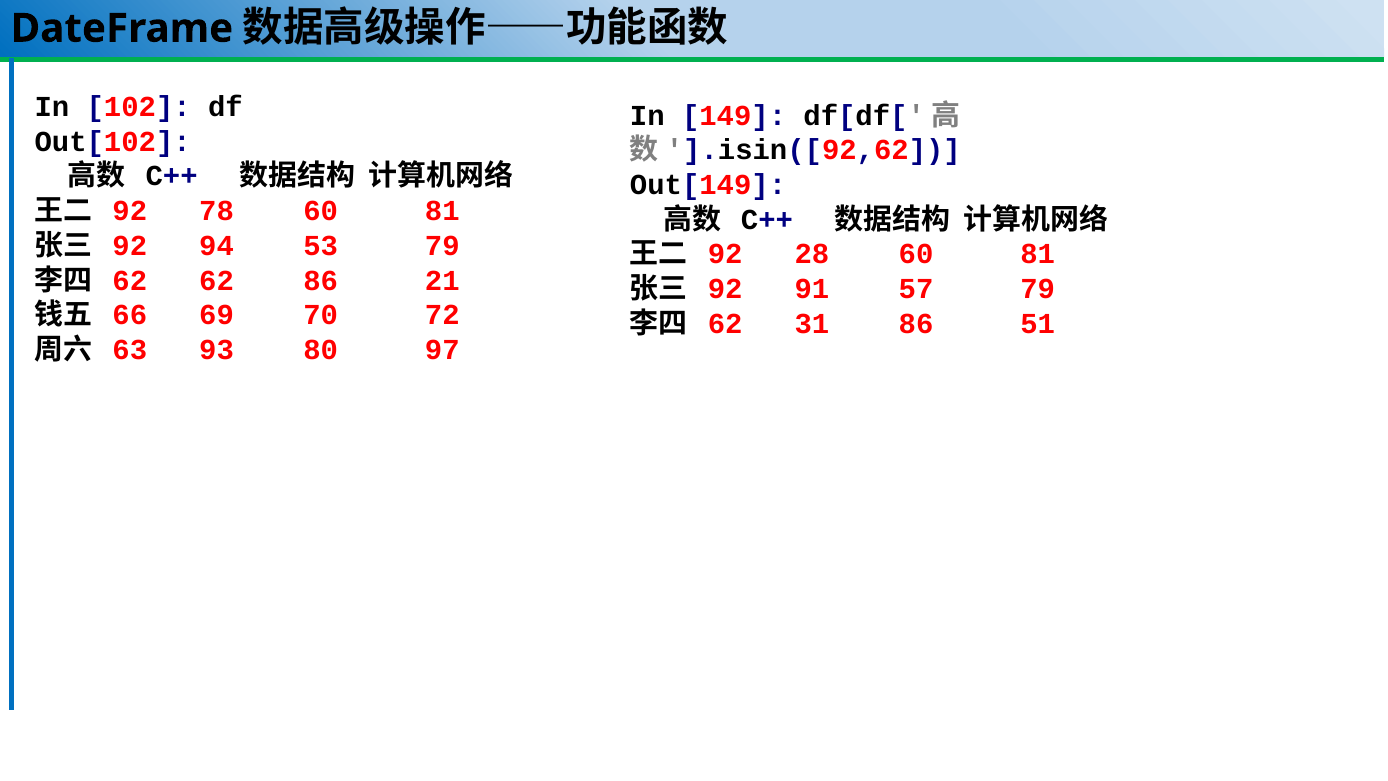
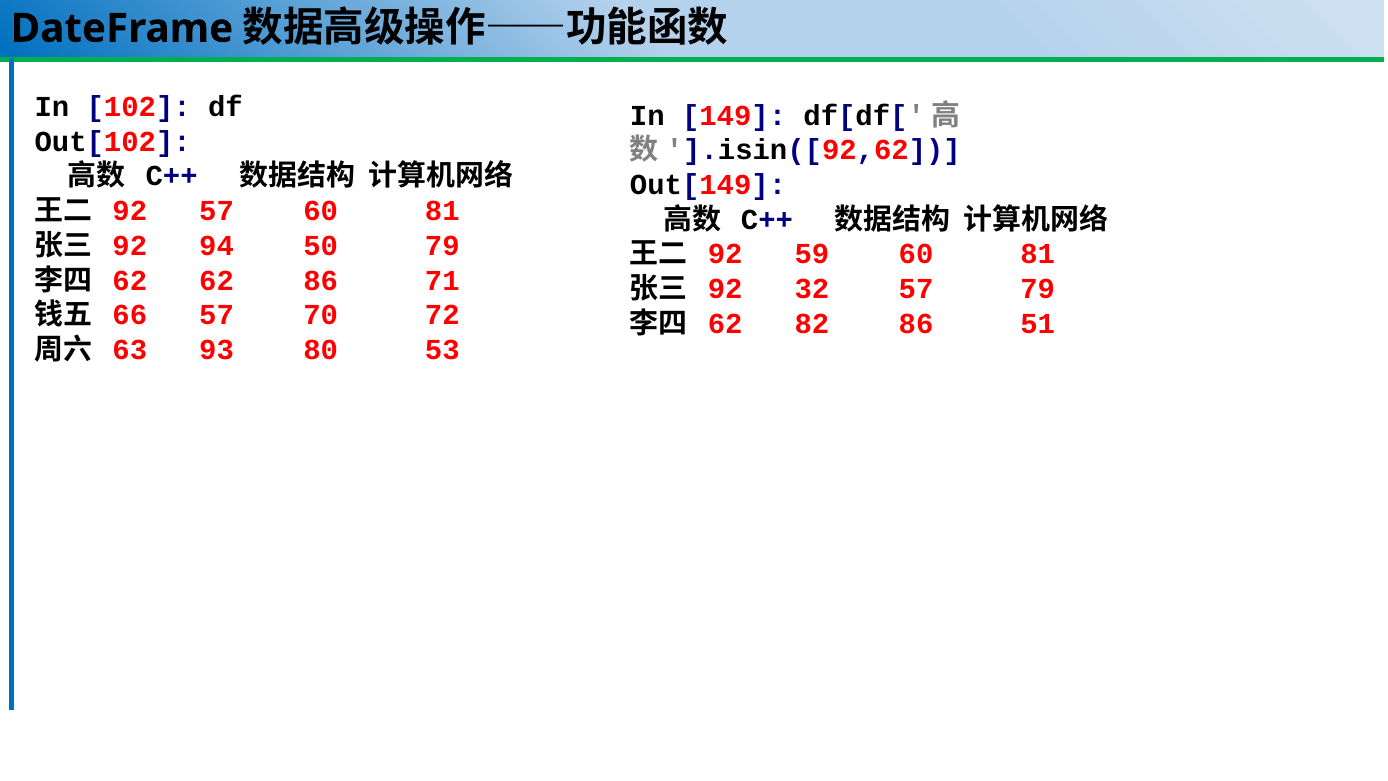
92 78: 78 -> 57 (217, 211)
53: 53 -> 50 (321, 246)
28: 28 -> 59 (812, 254)
21: 21 -> 71 (442, 280)
91: 91 -> 32 (812, 289)
66 69: 69 -> 57 (217, 315)
31: 31 -> 82 (812, 324)
97: 97 -> 53 (442, 350)
